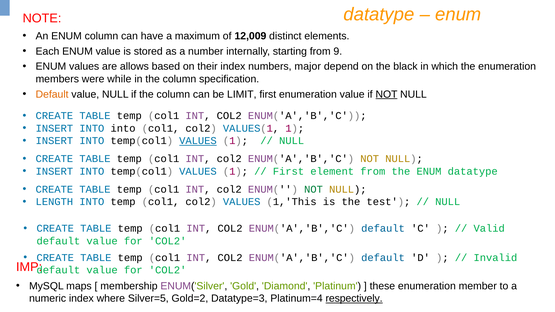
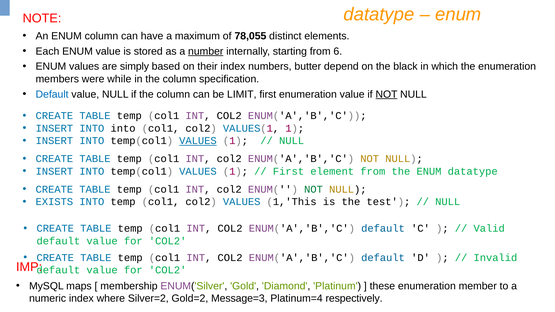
12,009: 12,009 -> 78,055 (250, 36)
number underline: none -> present (206, 51)
9: 9 -> 6 (338, 51)
allows: allows -> simply (134, 67)
major: major -> butter (308, 67)
Default colour: orange -> blue (52, 94)
LENGTH: LENGTH -> EXISTS (54, 202)
Silver=5: Silver=5 -> Silver=2 (148, 299)
Datatype=3: Datatype=3 -> Message=3 (239, 299)
respectively underline: present -> none (354, 299)
